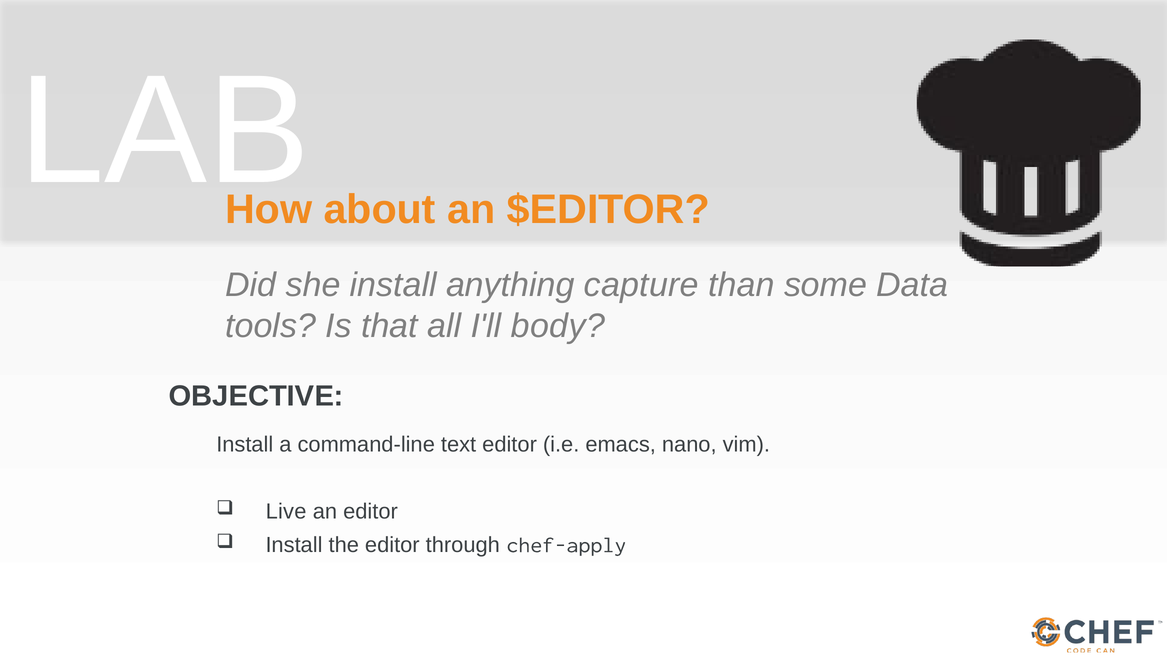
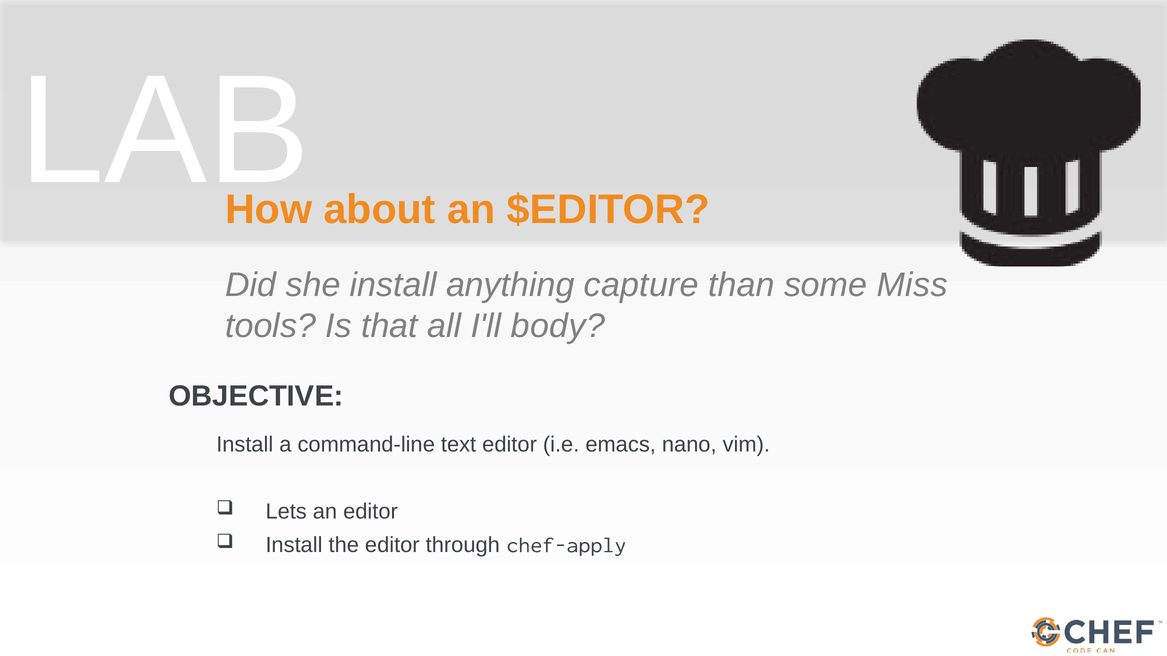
Data: Data -> Miss (912, 285)
Live: Live -> Lets (286, 512)
